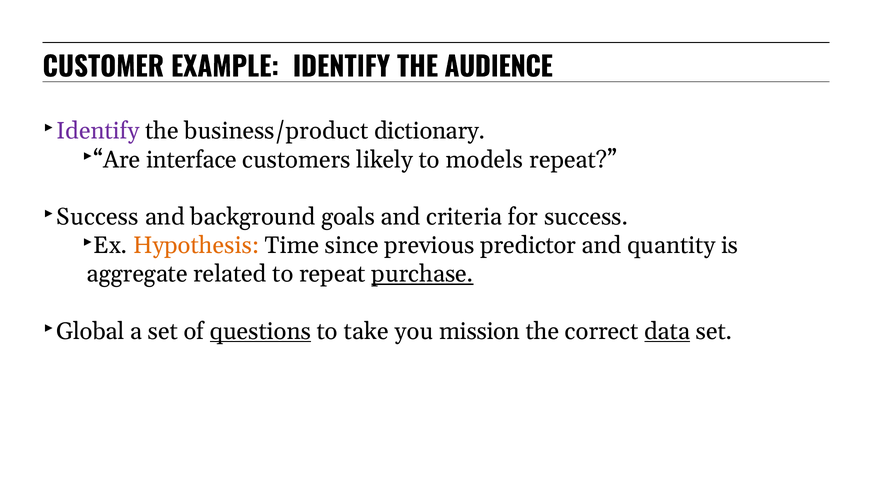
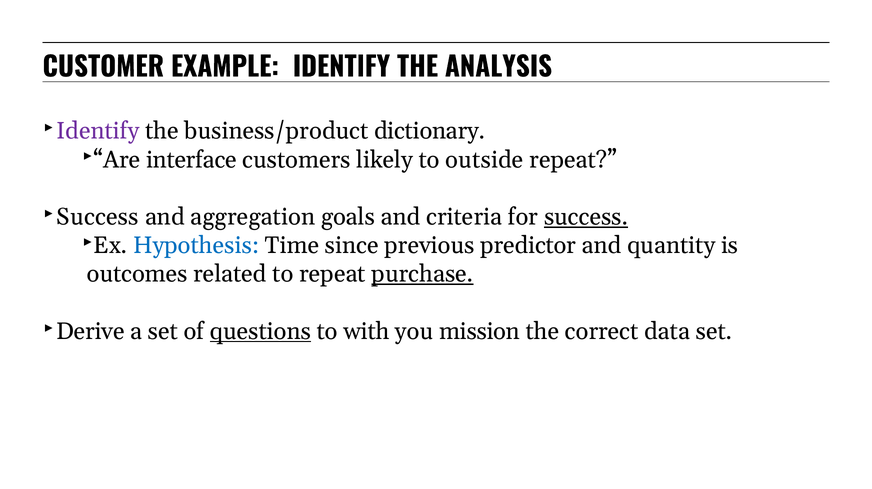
AUDIENCE: AUDIENCE -> ANALYSIS (498, 68)
models: models -> outside (484, 160)
background: background -> aggregation (253, 217)
success underline: none -> present (586, 217)
Hypothesis colour: orange -> blue (196, 246)
aggregate: aggregate -> outcomes (137, 274)
Global: Global -> Derive (90, 332)
take: take -> with (367, 332)
data underline: present -> none (667, 332)
